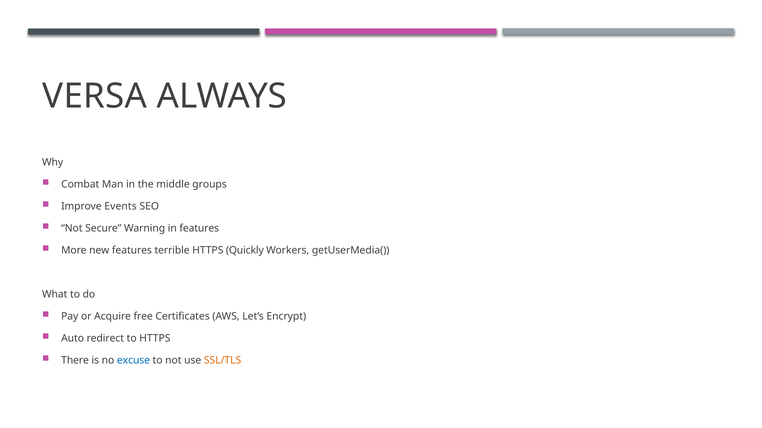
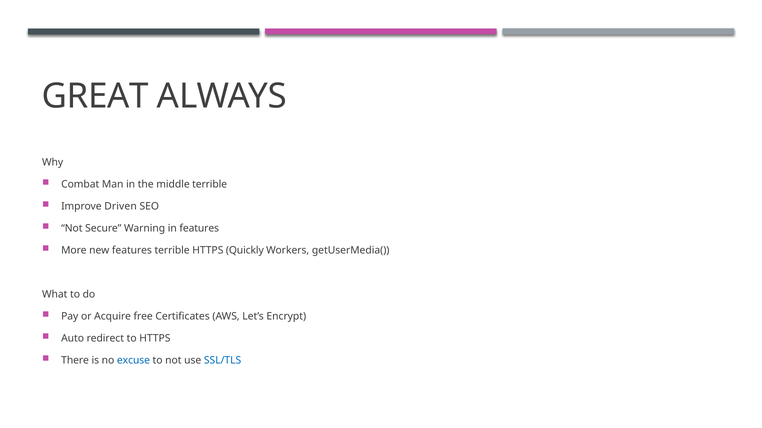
VERSA: VERSA -> GREAT (95, 96)
middle groups: groups -> terrible (210, 185)
Events: Events -> Driven (121, 207)
SSL/TLS colour: orange -> blue (223, 361)
